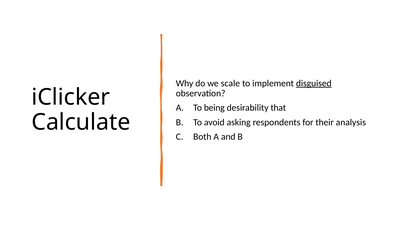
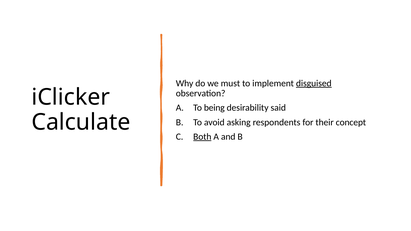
scale: scale -> must (230, 83)
that: that -> said (278, 108)
analysis: analysis -> concept (351, 122)
Both underline: none -> present (202, 137)
